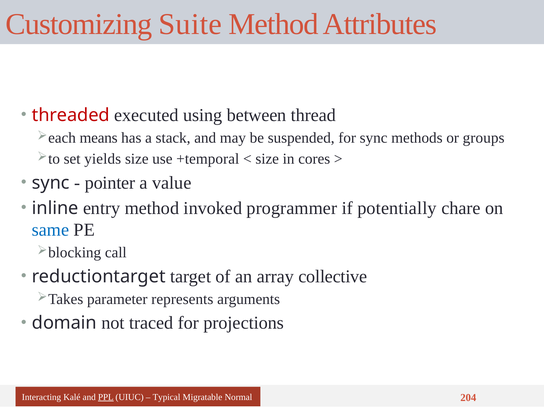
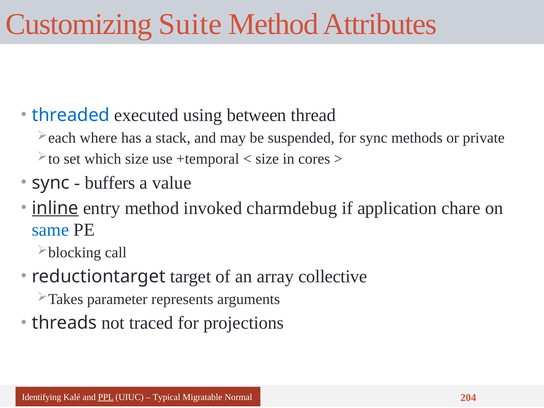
threaded colour: red -> blue (71, 115)
means: means -> where (98, 138)
groups: groups -> private (484, 138)
yields: yields -> which (103, 159)
pointer: pointer -> buffers (110, 183)
inline underline: none -> present (55, 208)
programmer: programmer -> charmdebug (292, 208)
potentially: potentially -> application (397, 208)
domain: domain -> threads (64, 323)
Interacting: Interacting -> Identifying (42, 397)
